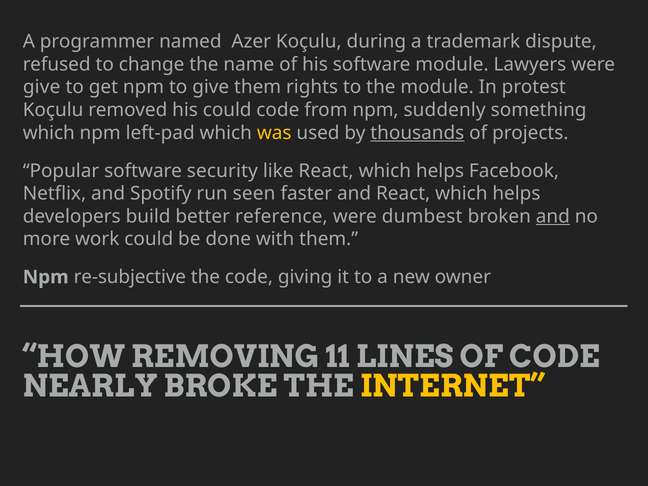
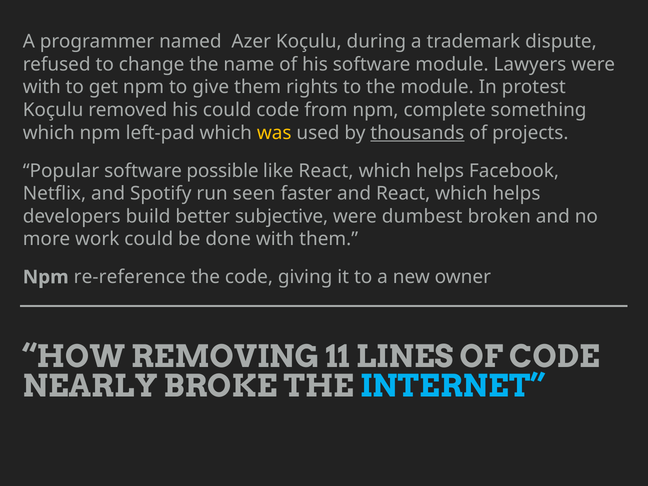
give: give -> with (42, 87)
suddenly: suddenly -> complete (445, 110)
security: security -> possible (222, 171)
reference: reference -> subjective (282, 216)
and underline: present -> none (553, 216)
re-subjective: re-subjective -> re-reference (130, 277)
INTERNET colour: yellow -> light blue (453, 387)
